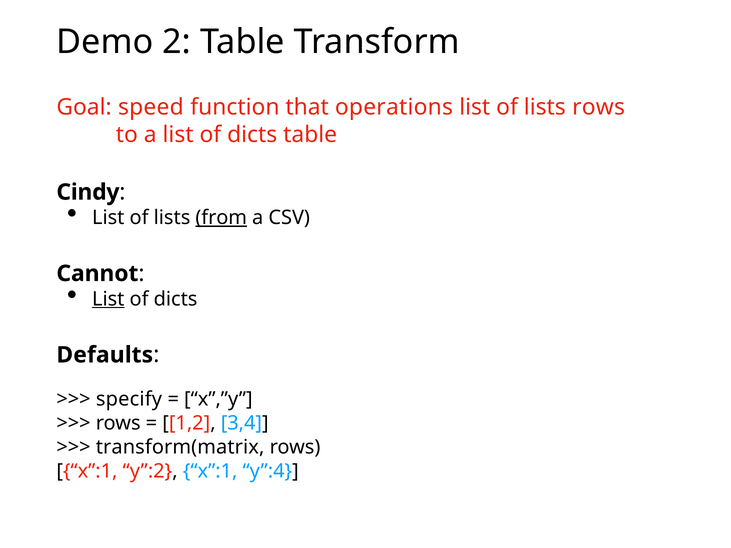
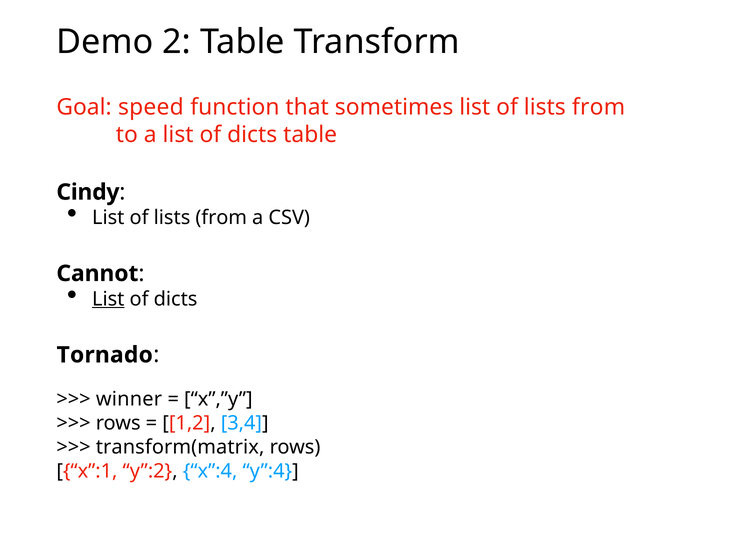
operations: operations -> sometimes (394, 107)
rows: rows -> from (599, 107)
from underline: present -> none (221, 218)
Defaults: Defaults -> Tornado (105, 355)
specify: specify -> winner (129, 399)
y”:2 x”:1: x”:1 -> x”:4 (210, 471)
